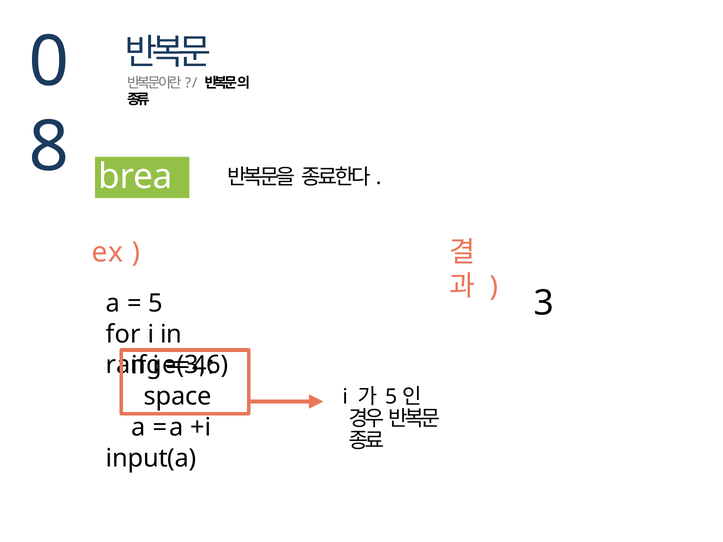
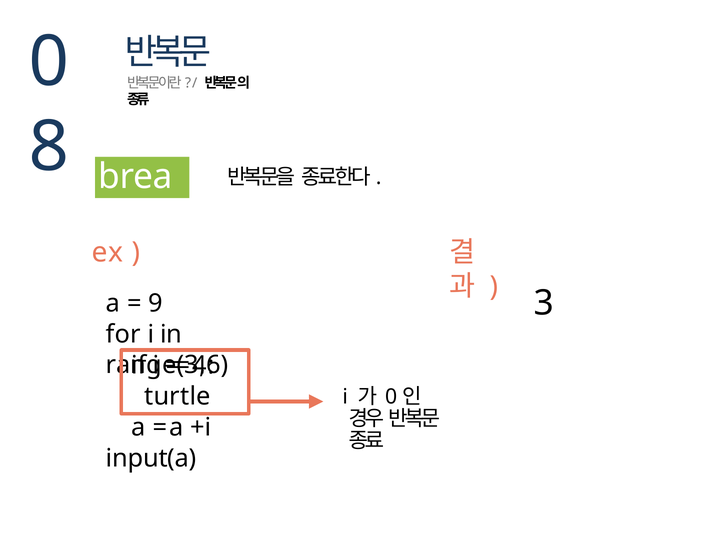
5: 5 -> 9 (156, 304)
space: space -> turtle (177, 396)
5: 5 -> 0 (391, 397)
